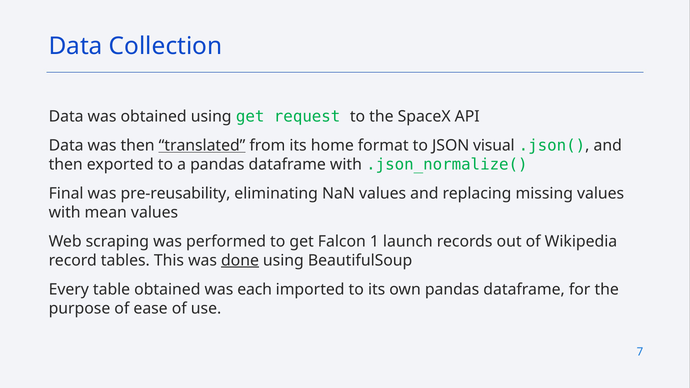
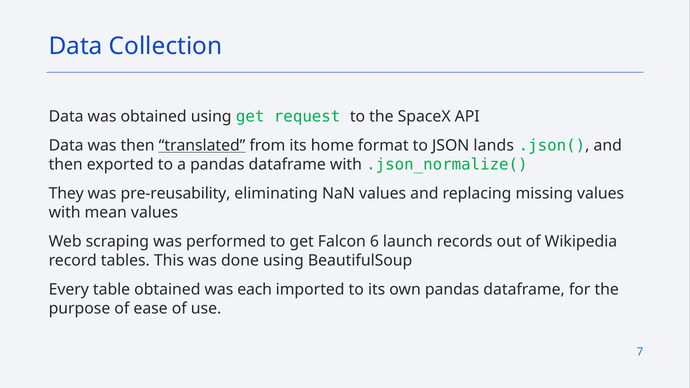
visual: visual -> lands (494, 145)
Final: Final -> They (66, 193)
1: 1 -> 6 (374, 241)
done underline: present -> none (240, 260)
